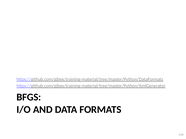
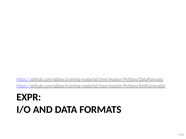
BFGS: BFGS -> EXPR (29, 97)
